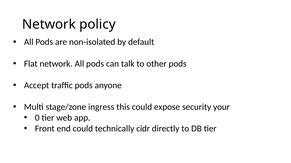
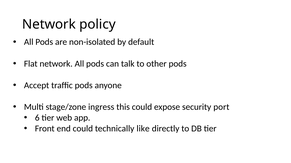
your: your -> port (221, 107)
0: 0 -> 6 (37, 118)
cidr: cidr -> like (143, 129)
